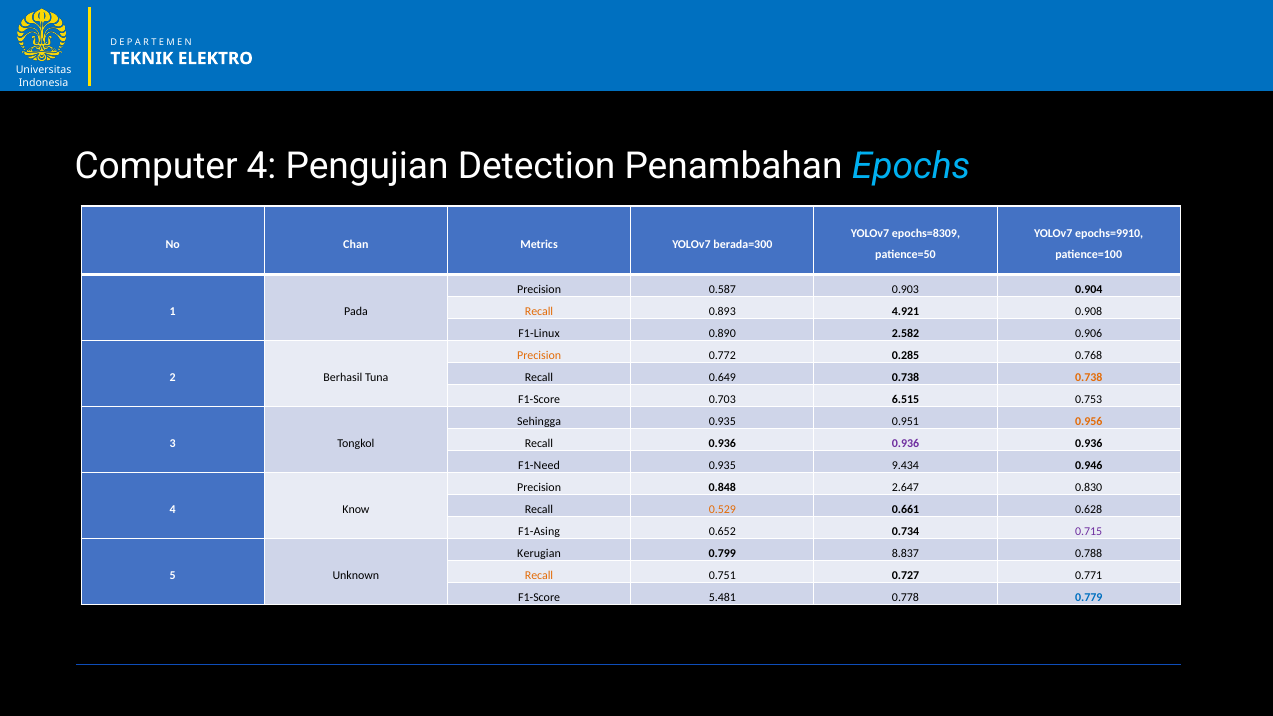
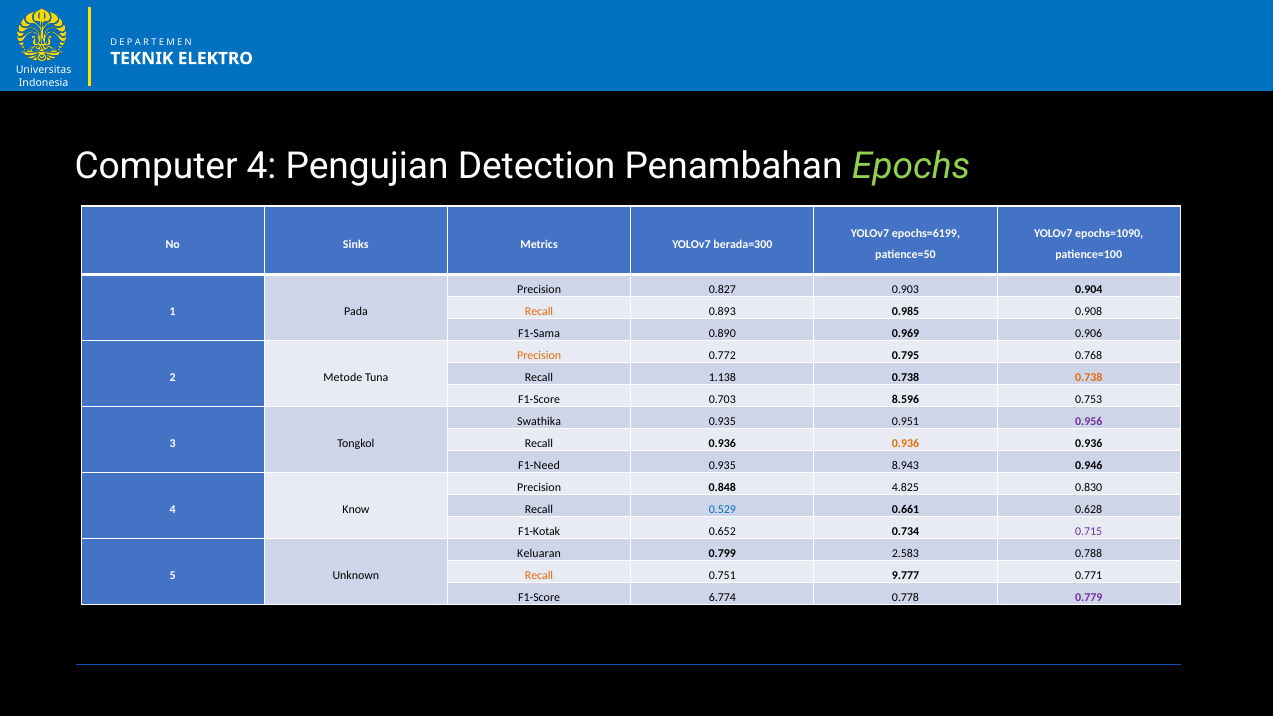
Epochs colour: light blue -> light green (911, 166)
epochs=8309: epochs=8309 -> epochs=6199 (926, 233)
epochs=9910: epochs=9910 -> epochs=1090 (1109, 233)
Chan: Chan -> Sinks (356, 244)
0.587: 0.587 -> 0.827 (722, 289)
4.921: 4.921 -> 0.985 (906, 311)
F1-Linux: F1-Linux -> F1-Sama (539, 333)
2.582: 2.582 -> 0.969 (906, 333)
0.285: 0.285 -> 0.795 (906, 355)
Berhasil: Berhasil -> Metode (343, 377)
0.649: 0.649 -> 1.138 (722, 377)
6.515: 6.515 -> 8.596 (906, 399)
Sehingga: Sehingga -> Swathika (539, 421)
0.956 colour: orange -> purple (1089, 421)
0.936 colour: purple -> orange (906, 443)
9.434: 9.434 -> 8.943 (906, 465)
2.647: 2.647 -> 4.825 (906, 487)
0.529 colour: orange -> blue (722, 509)
F1-Asing: F1-Asing -> F1-Kotak (539, 531)
Kerugian: Kerugian -> Keluaran (539, 553)
8.837: 8.837 -> 2.583 (906, 553)
0.727: 0.727 -> 9.777 (906, 575)
5.481: 5.481 -> 6.774 (722, 597)
0.779 colour: blue -> purple (1089, 597)
